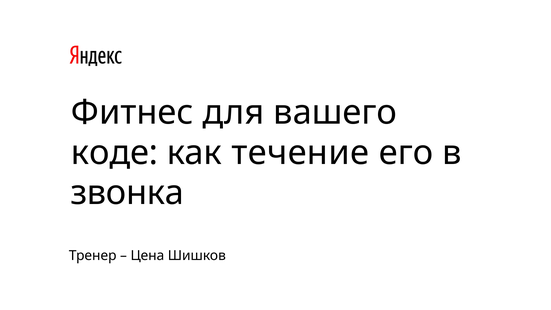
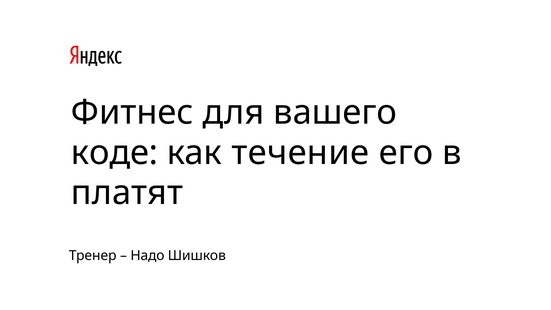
звонка: звонка -> платят (127, 193)
Цена: Цена -> Надо (147, 255)
